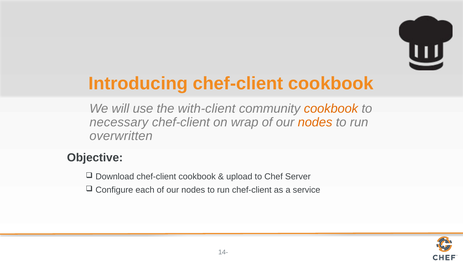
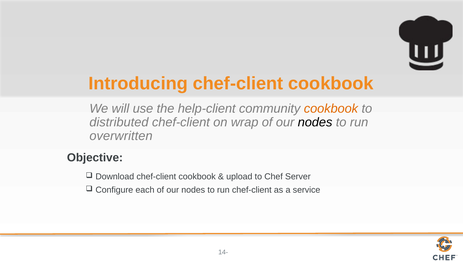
with-client: with-client -> help-client (207, 108)
necessary: necessary -> distributed (119, 122)
nodes colour: orange -> black (315, 122)
